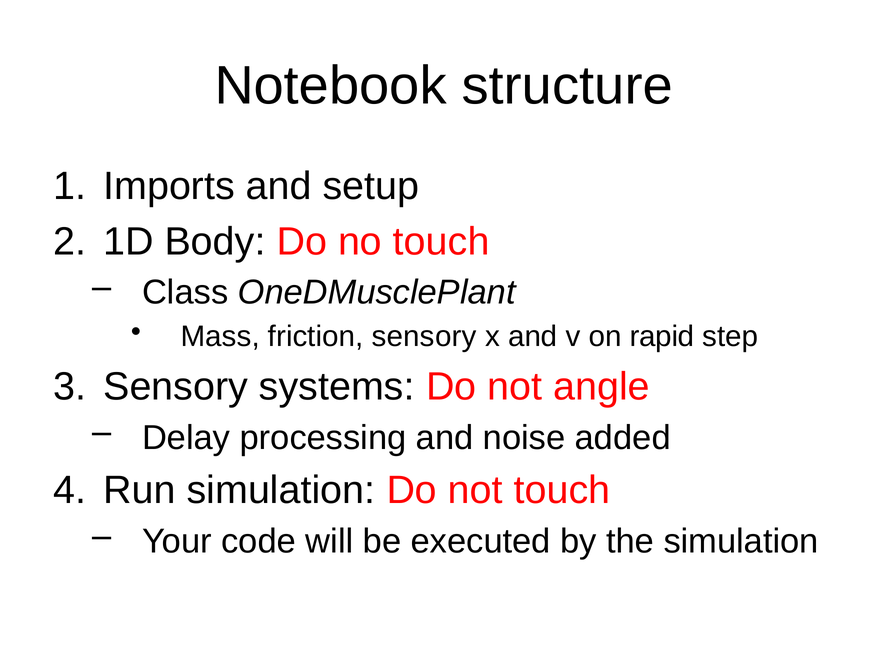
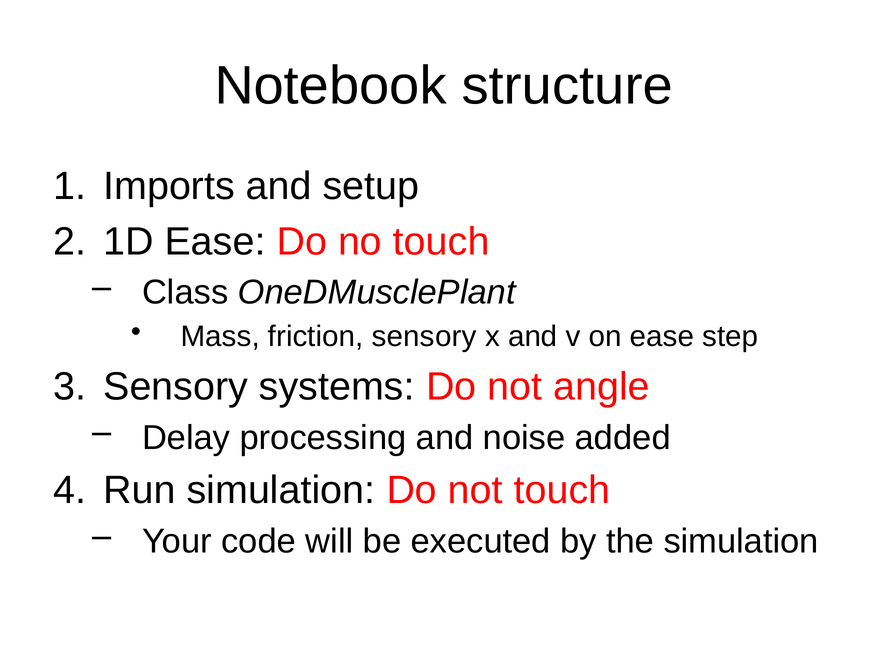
1D Body: Body -> Ease (215, 242)
on rapid: rapid -> ease (662, 337)
